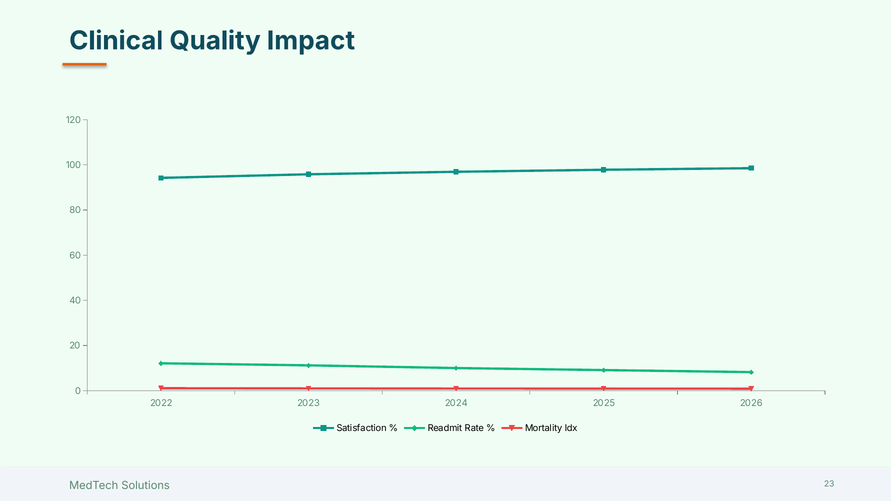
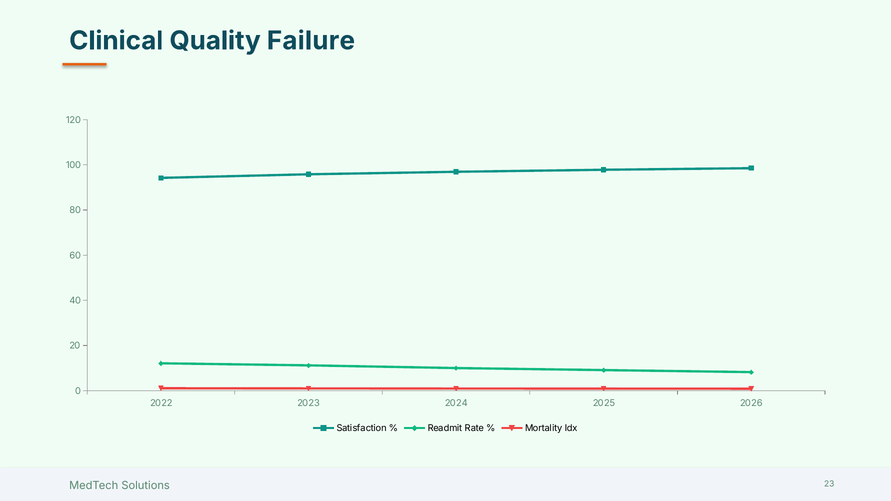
Impact: Impact -> Failure (311, 41)
